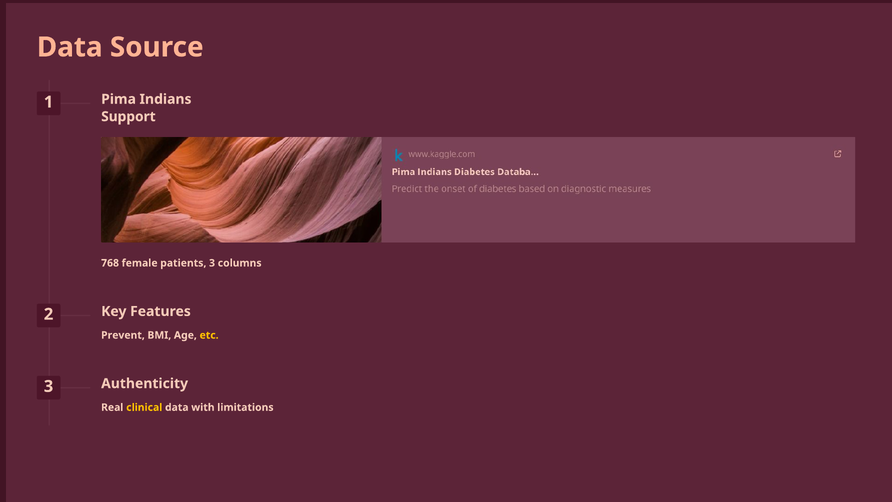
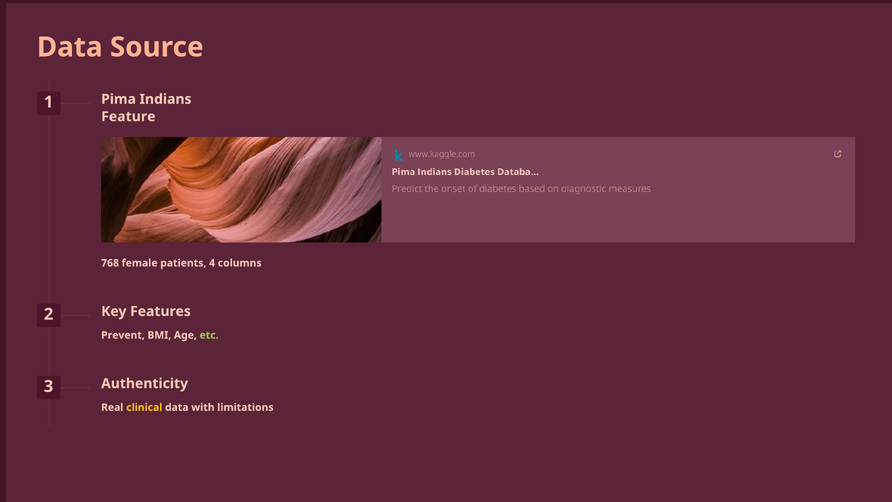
Support: Support -> Feature (128, 117)
patients 3: 3 -> 4 (212, 263)
etc colour: yellow -> light green (209, 335)
